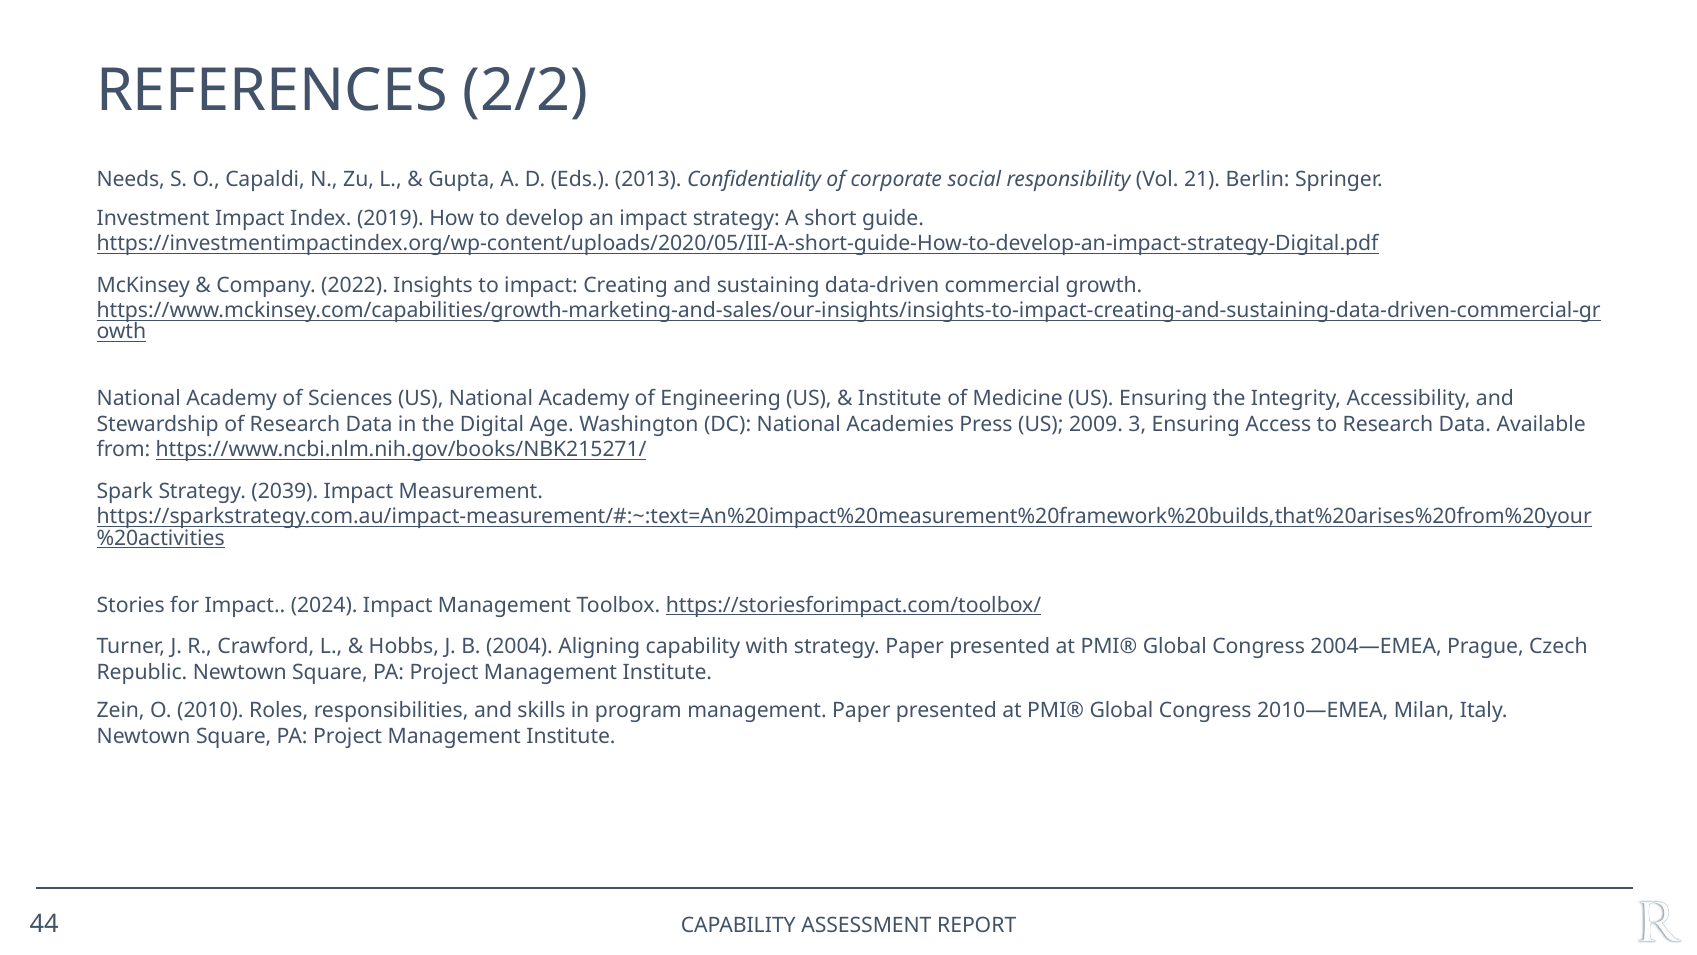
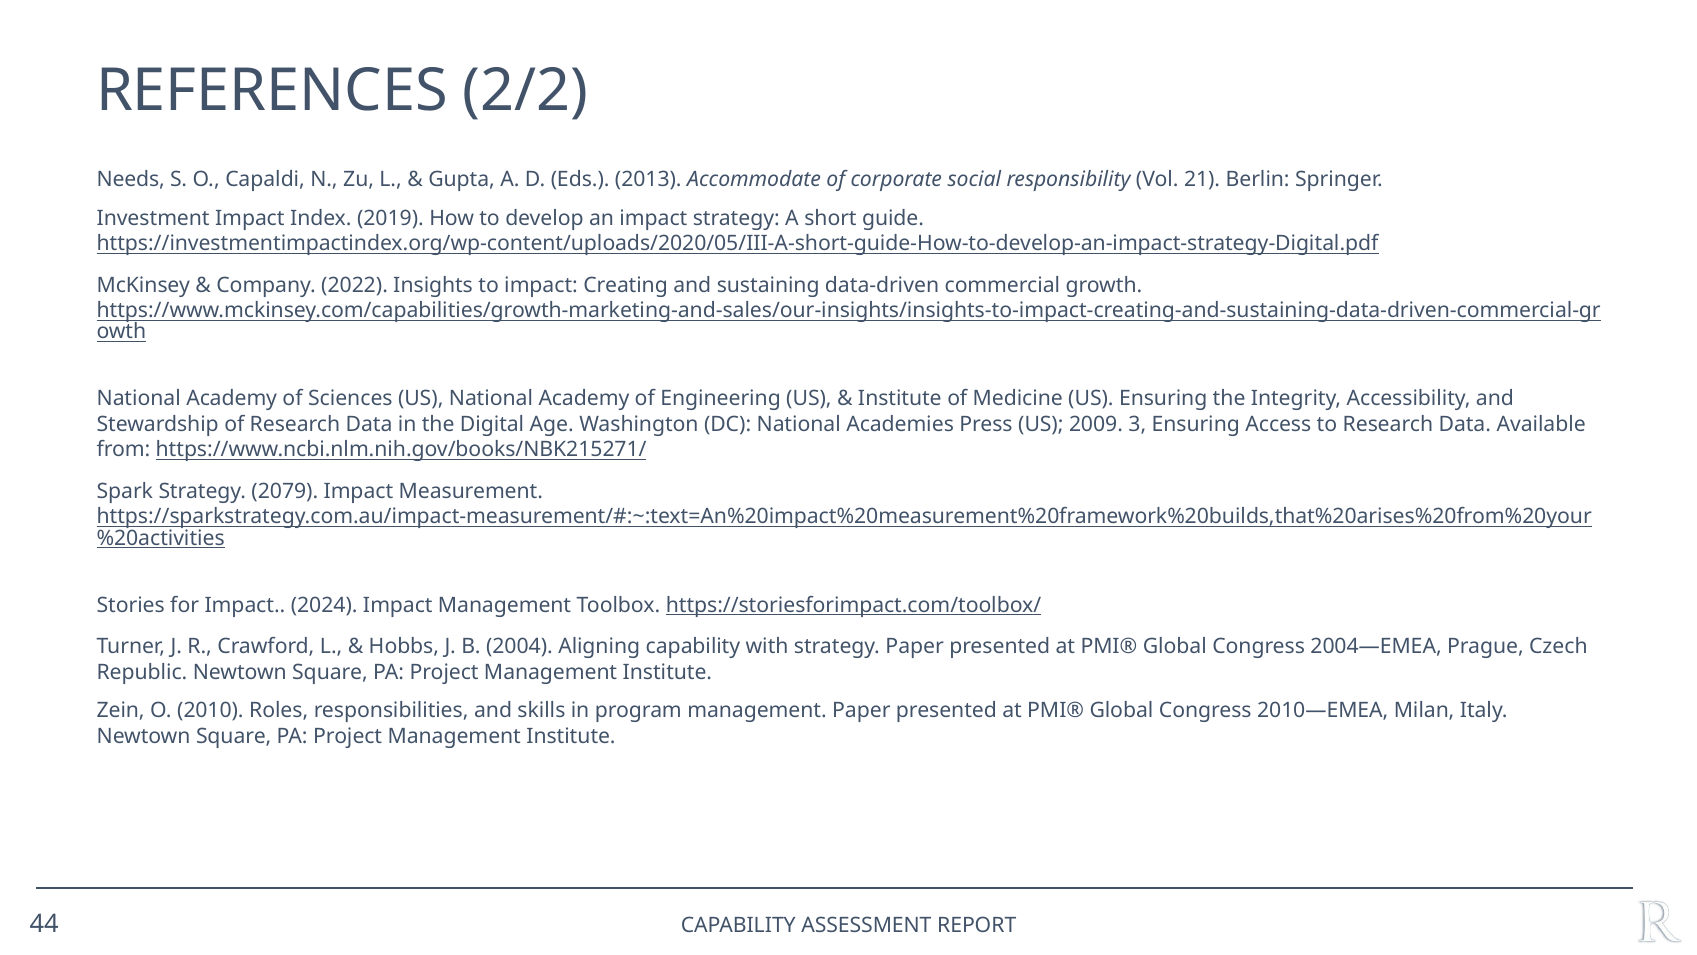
Confidentiality: Confidentiality -> Accommodate (754, 180)
2039: 2039 -> 2079 (285, 491)
